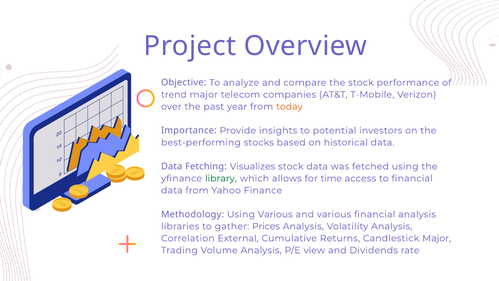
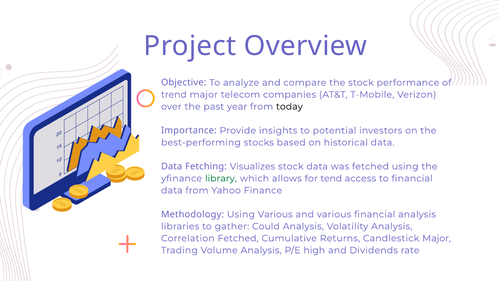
today colour: orange -> black (289, 106)
time: time -> tend (331, 178)
Prices: Prices -> Could (266, 226)
Correlation External: External -> Fetched (238, 238)
view: view -> high (314, 250)
